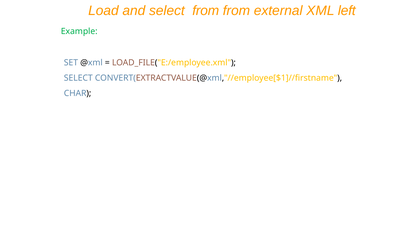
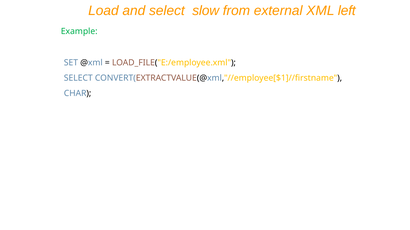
select from: from -> slow (206, 11)
